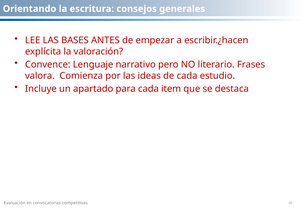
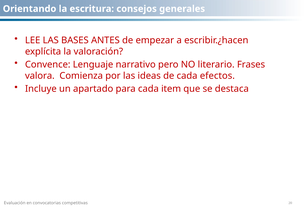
estudio: estudio -> efectos (217, 76)
